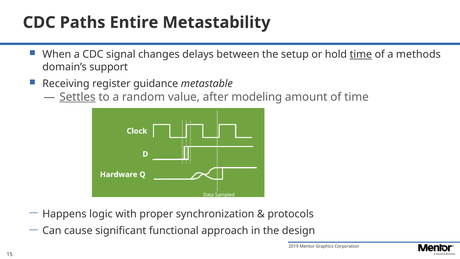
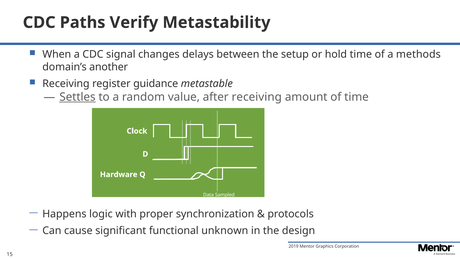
Entire: Entire -> Verify (134, 22)
time underline: present -> none (361, 54)
support: support -> another (109, 67)
after modeling: modeling -> receiving (257, 97)
approach: approach -> unknown (225, 231)
